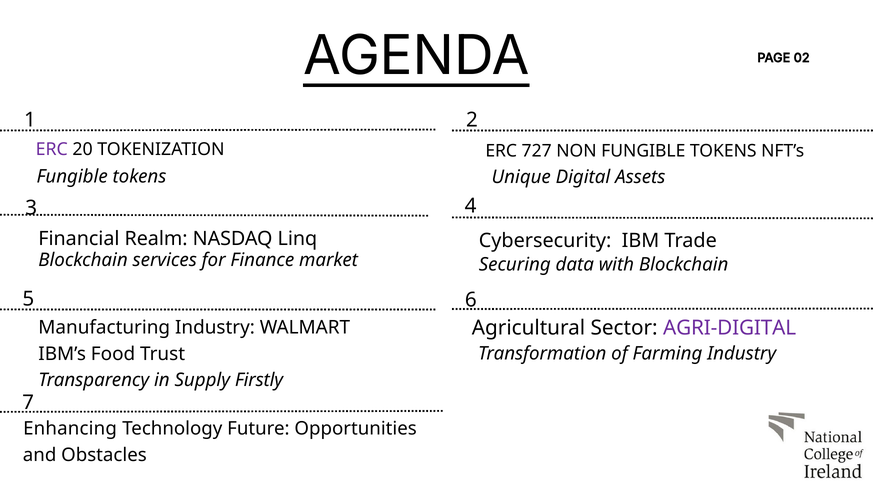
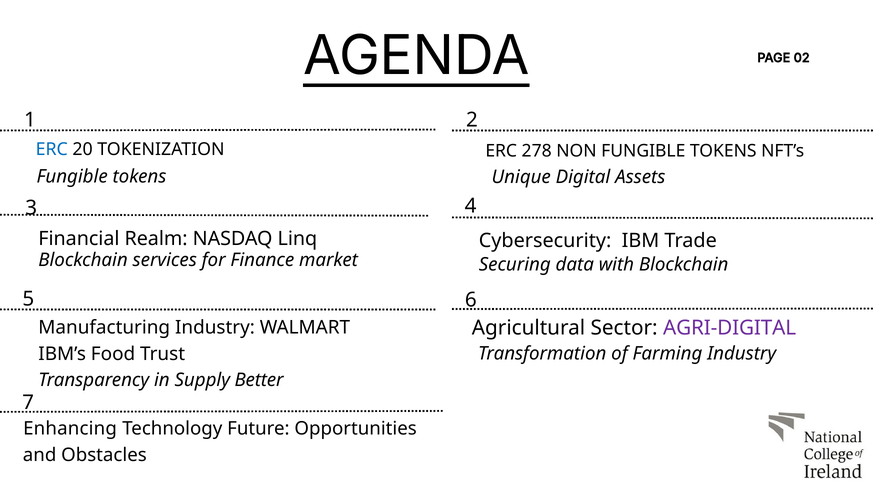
ERC colour: purple -> blue (52, 149)
727: 727 -> 278 (537, 151)
Firstly: Firstly -> Better (259, 380)
